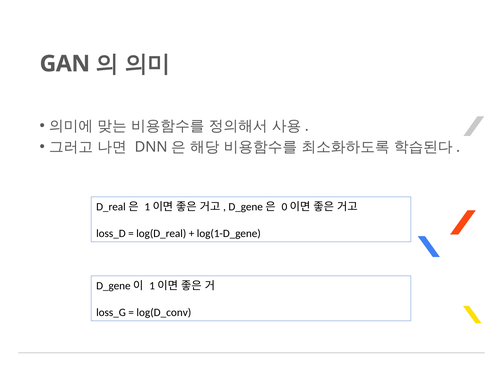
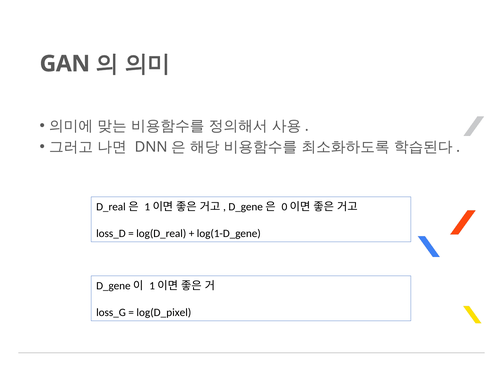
log(D_conv: log(D_conv -> log(D_pixel (164, 313)
